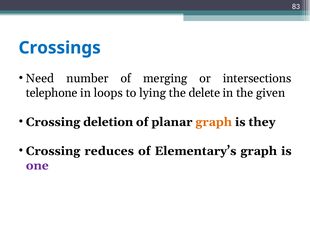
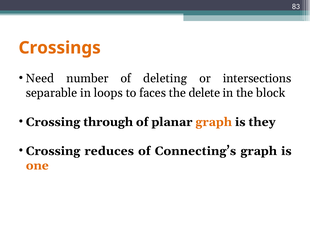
Crossings colour: blue -> orange (60, 48)
merging: merging -> deleting (165, 78)
telephone: telephone -> separable (52, 93)
lying: lying -> faces (153, 93)
given: given -> block (271, 93)
deletion: deletion -> through (108, 122)
Elementary’s: Elementary’s -> Connecting’s (195, 151)
one colour: purple -> orange (37, 165)
